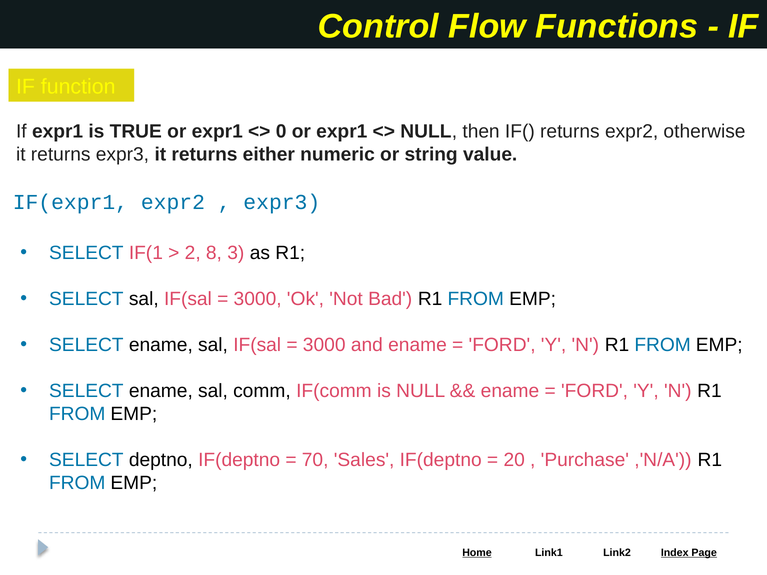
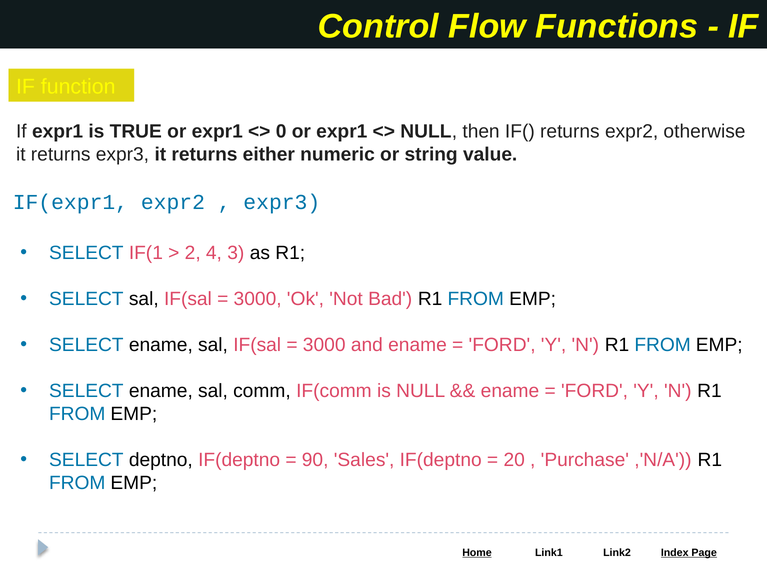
8: 8 -> 4 (214, 253)
70: 70 -> 90 (315, 460)
